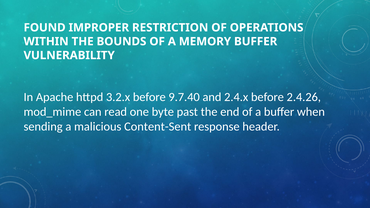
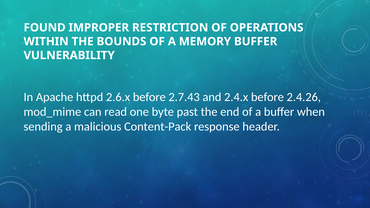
3.2.x: 3.2.x -> 2.6.x (118, 97)
9.7.40: 9.7.40 -> 2.7.43 (184, 97)
Content-Sent: Content-Sent -> Content-Pack (158, 127)
